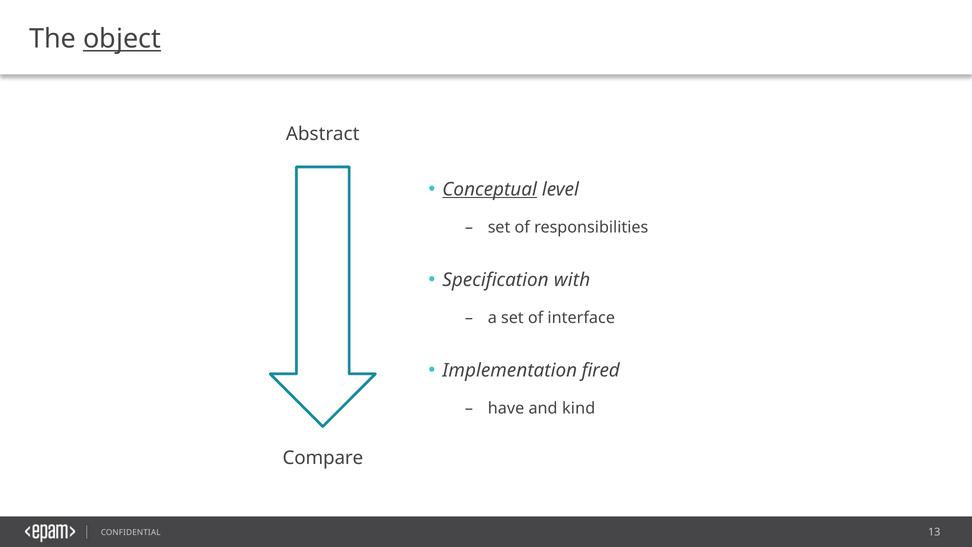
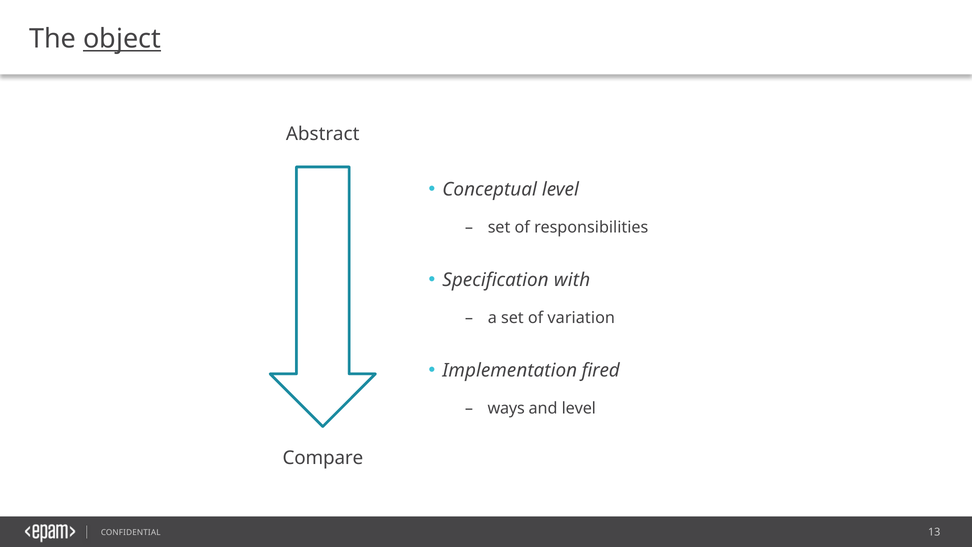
Conceptual underline: present -> none (490, 189)
interface: interface -> variation (581, 318)
have: have -> ways (506, 408)
and kind: kind -> level (579, 408)
